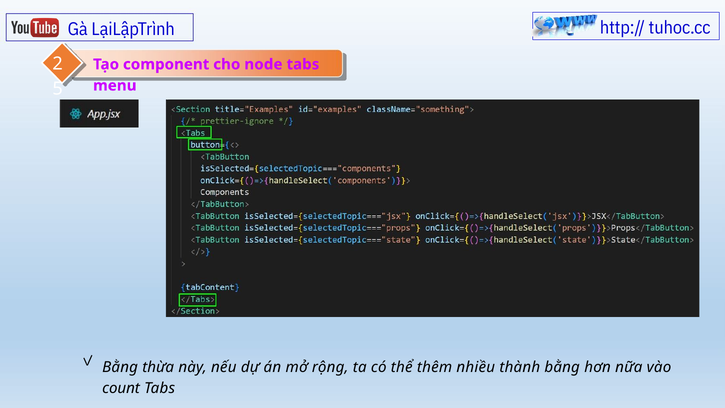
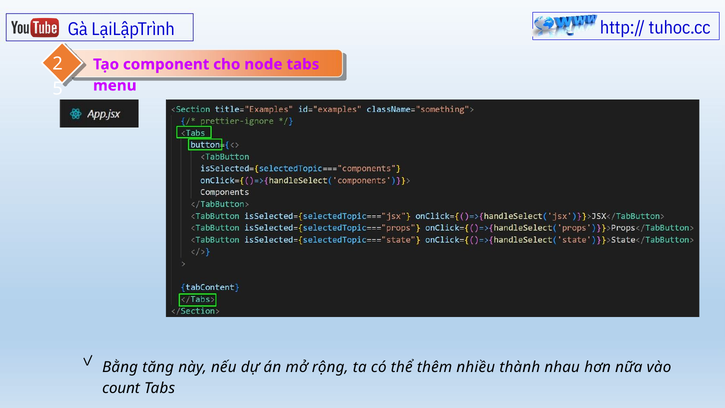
thừa: thừa -> tăng (158, 367)
thành bằng: bằng -> nhau (562, 367)
